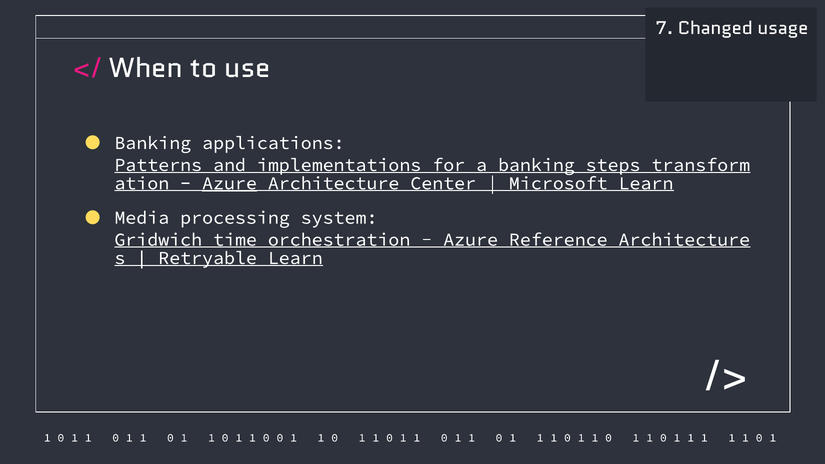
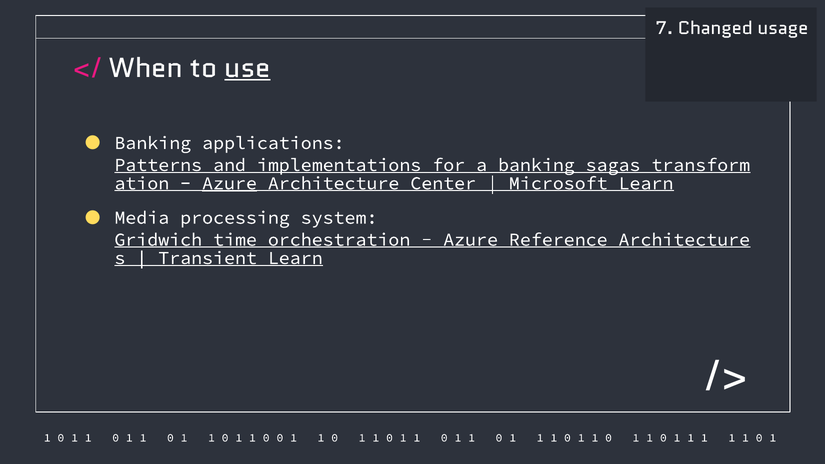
use underline: none -> present (248, 68)
steps: steps -> sagas (613, 165)
Retryable: Retryable -> Transient (208, 258)
